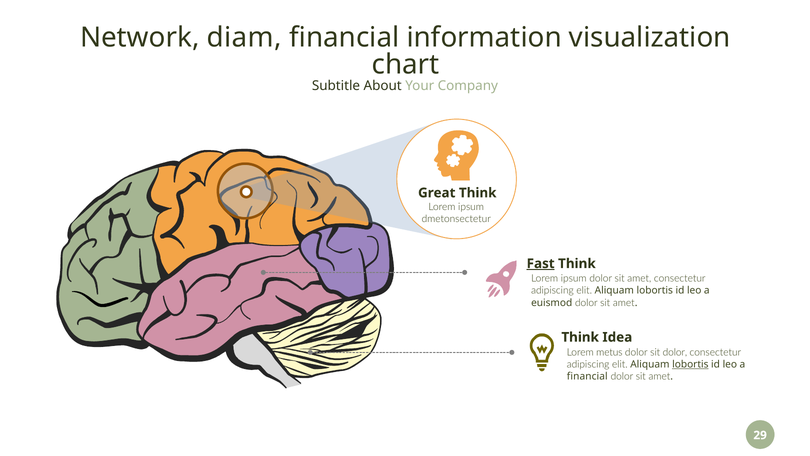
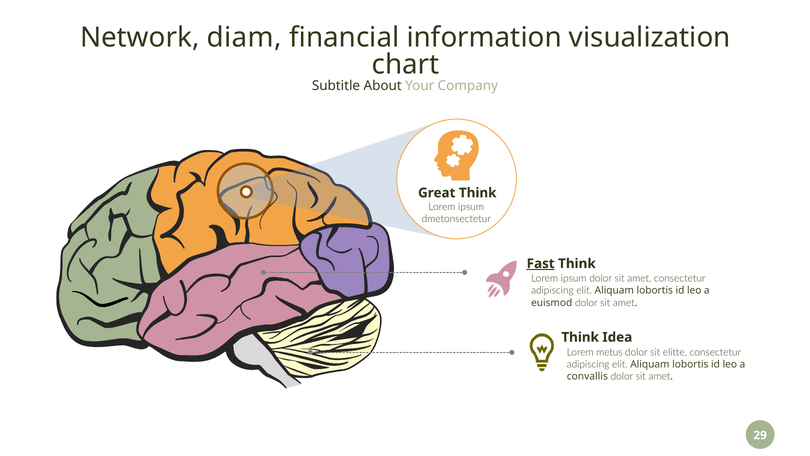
sit dolor: dolor -> elitte (675, 352)
lobortis underline: present -> none (690, 364)
financial: financial -> convallis (587, 376)
